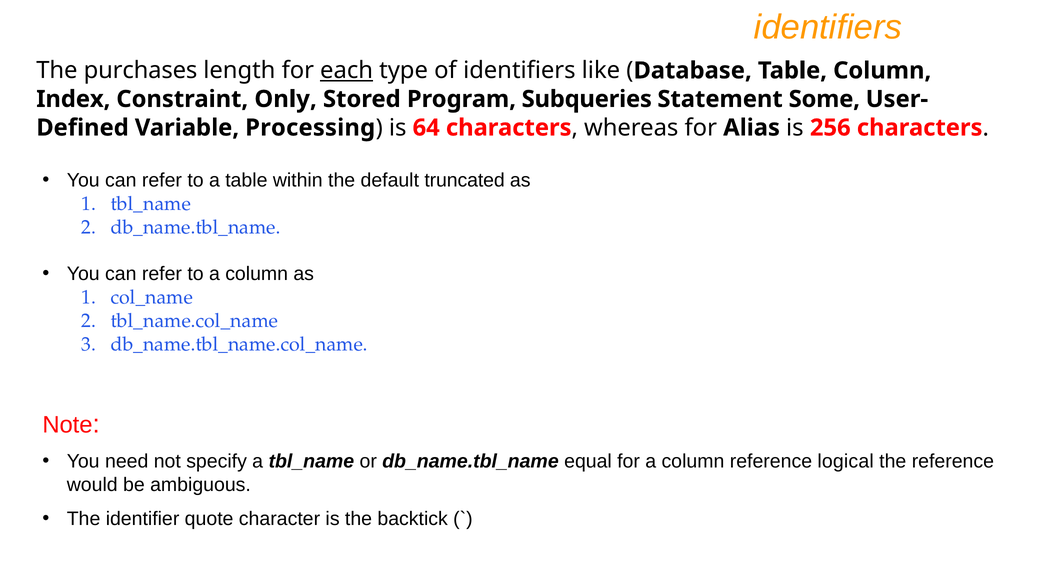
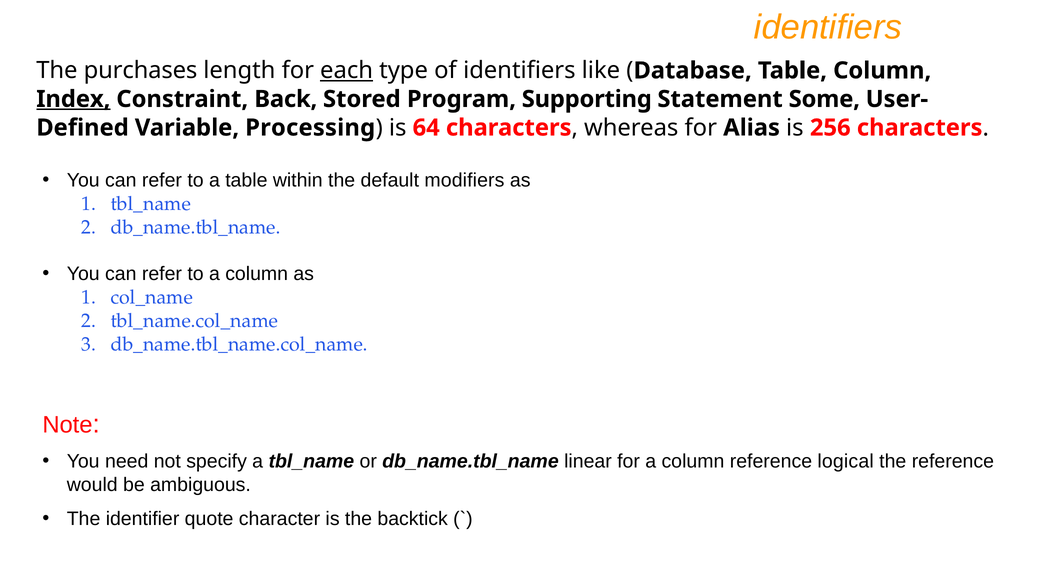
Index underline: none -> present (73, 99)
Only: Only -> Back (286, 99)
Subqueries: Subqueries -> Supporting (587, 99)
truncated: truncated -> modifiers (464, 180)
equal: equal -> linear (588, 461)
